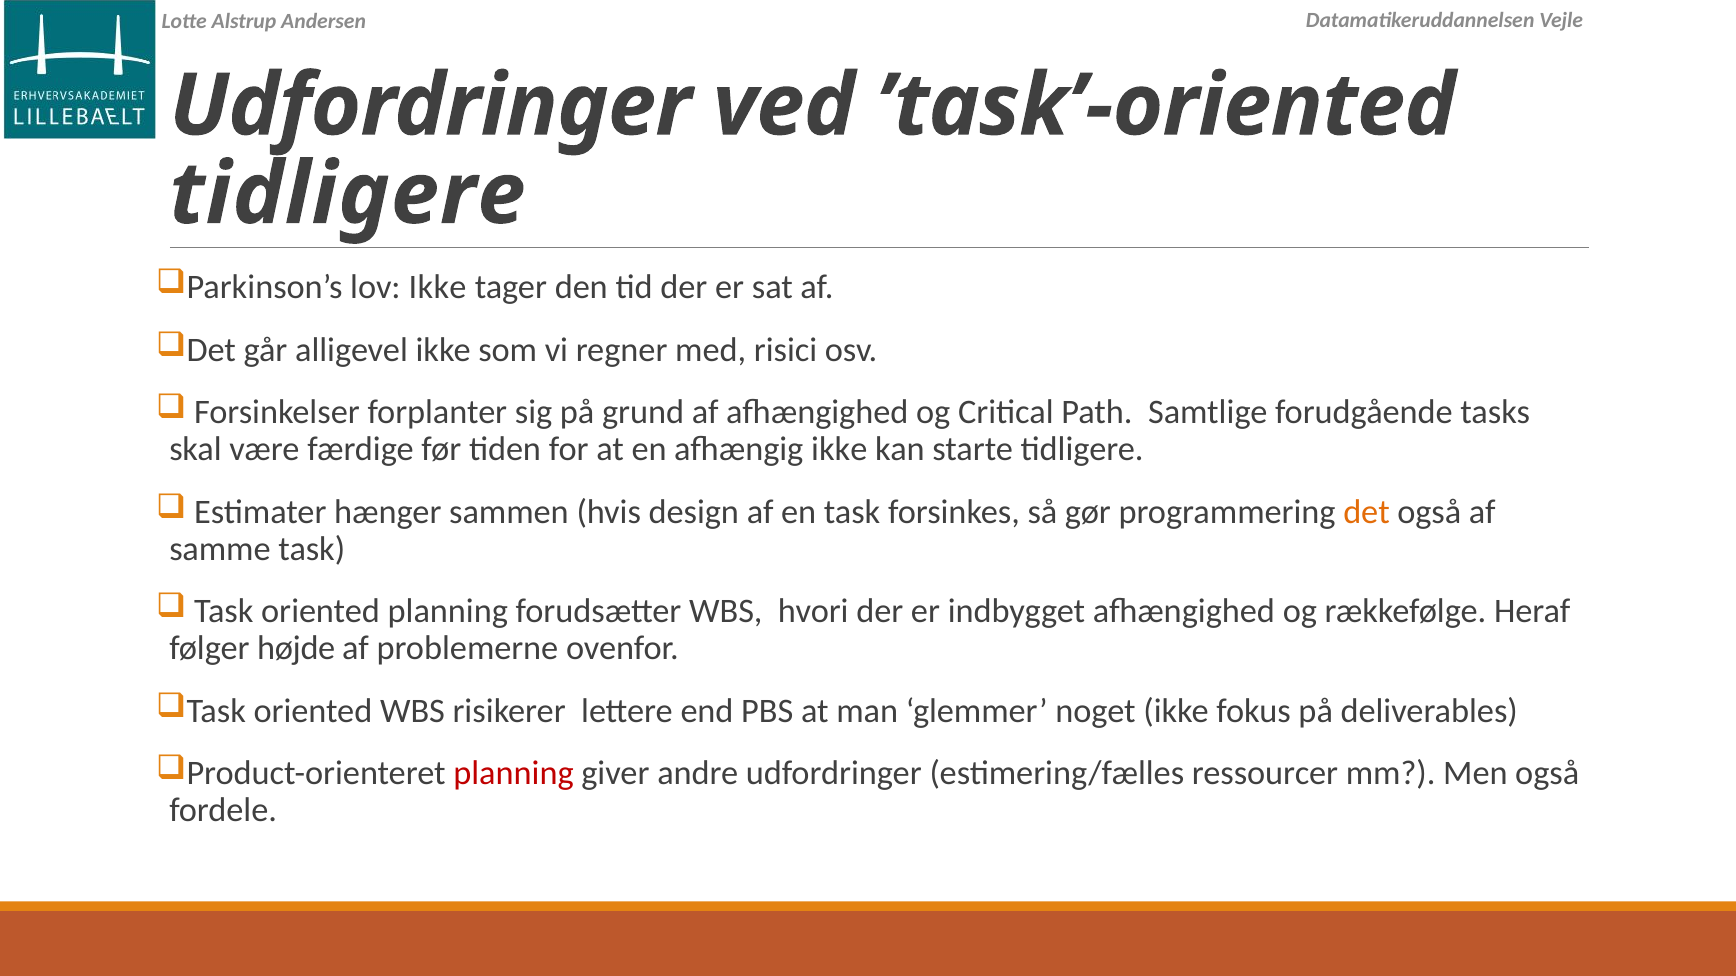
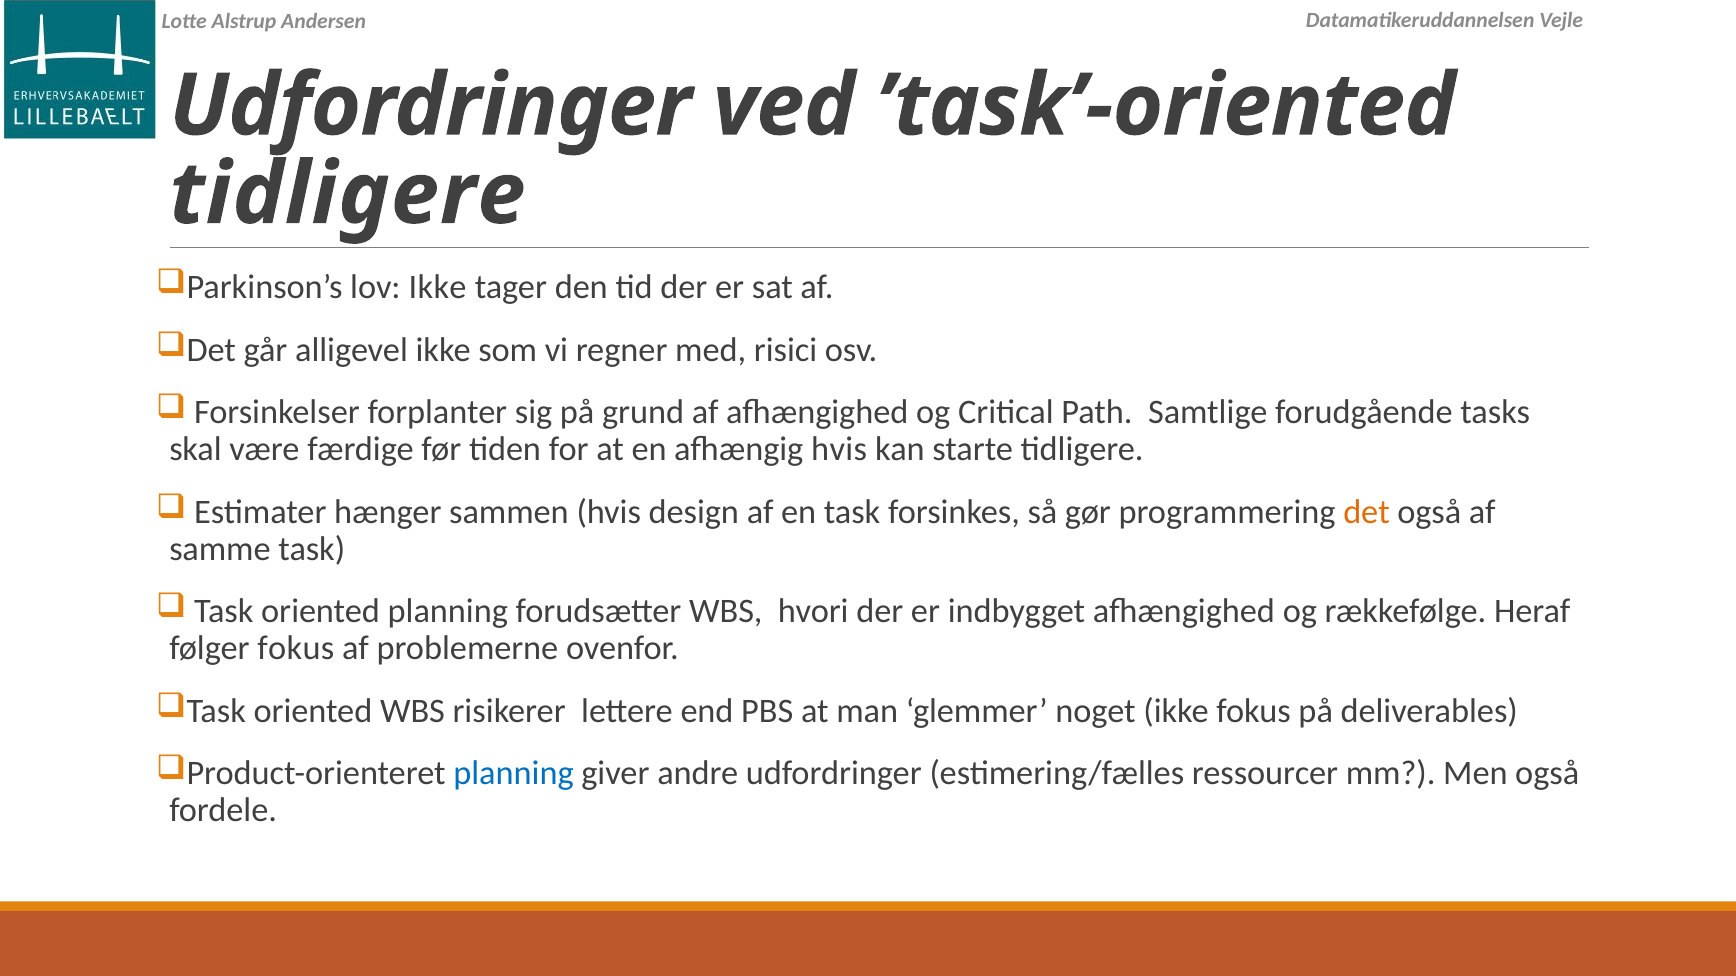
afhængig ikke: ikke -> hvis (839, 450)
følger højde: højde -> fokus (296, 649)
planning colour: red -> blue (514, 774)
